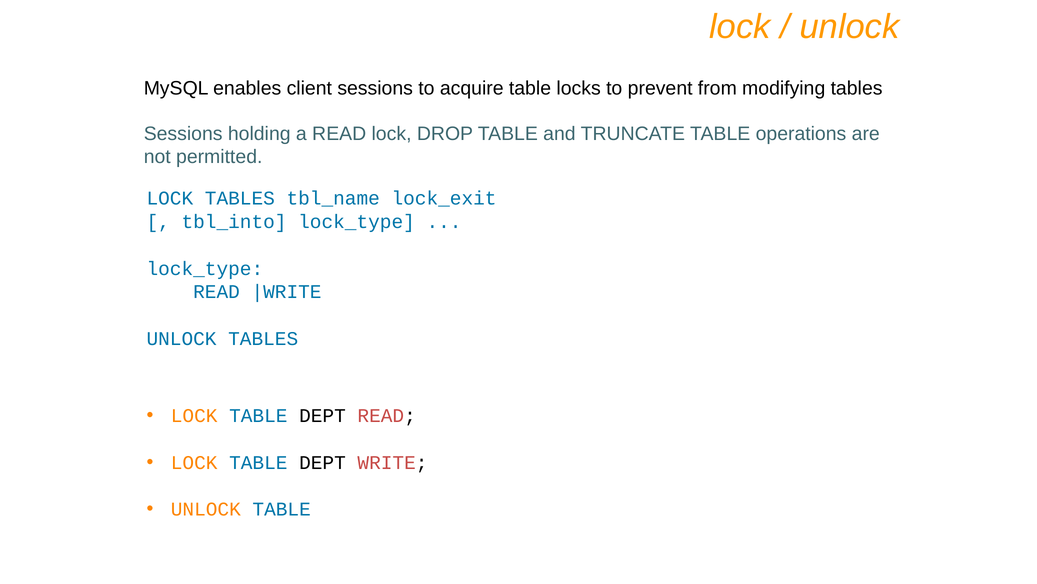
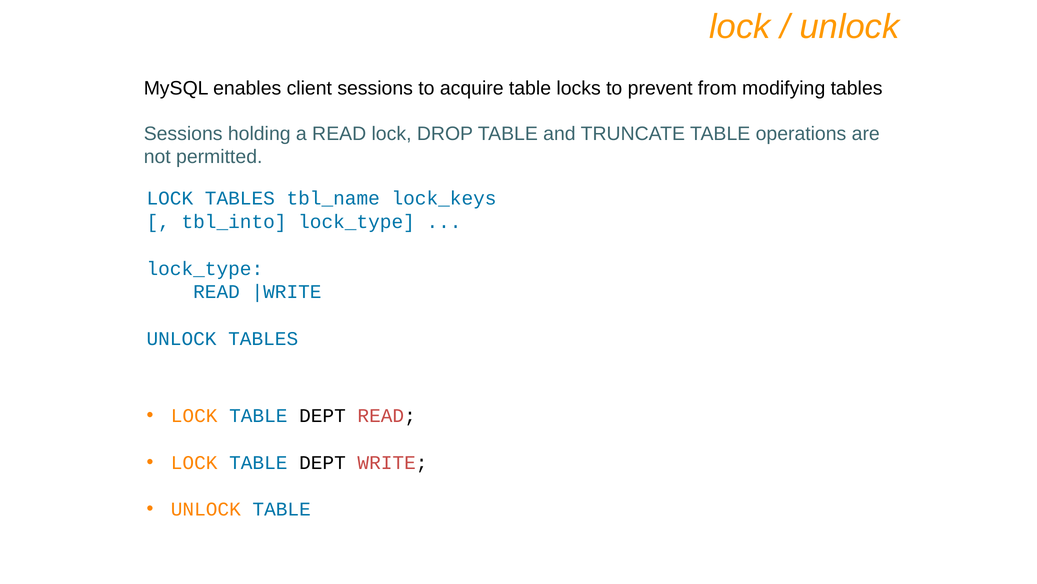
lock_exit: lock_exit -> lock_keys (444, 198)
